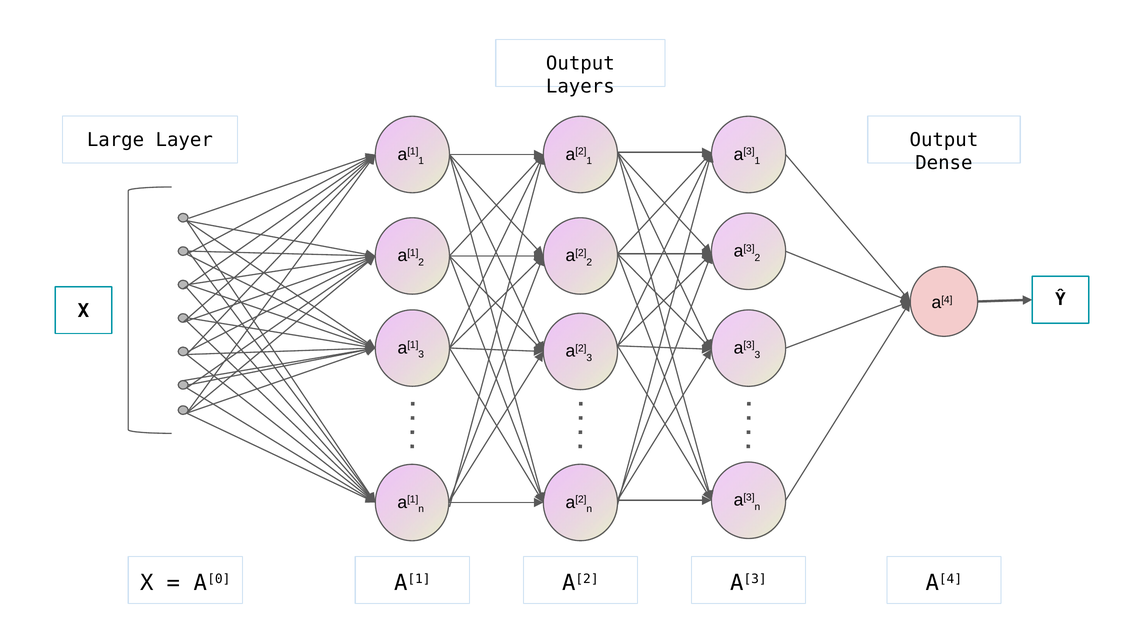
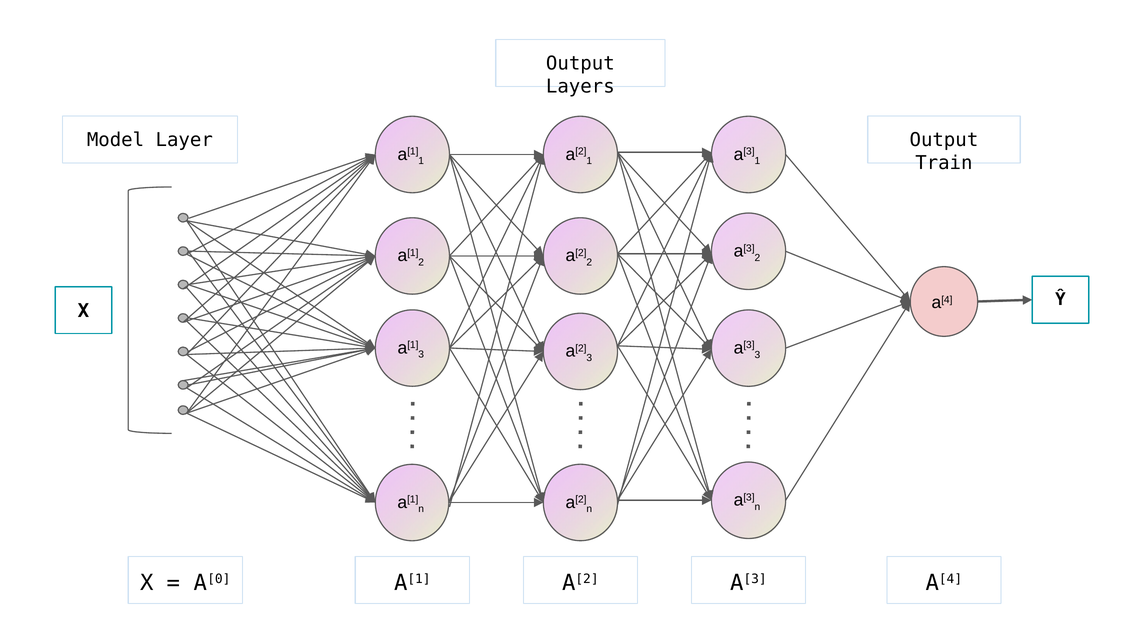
Large: Large -> Model (115, 140)
Dense: Dense -> Train (944, 163)
